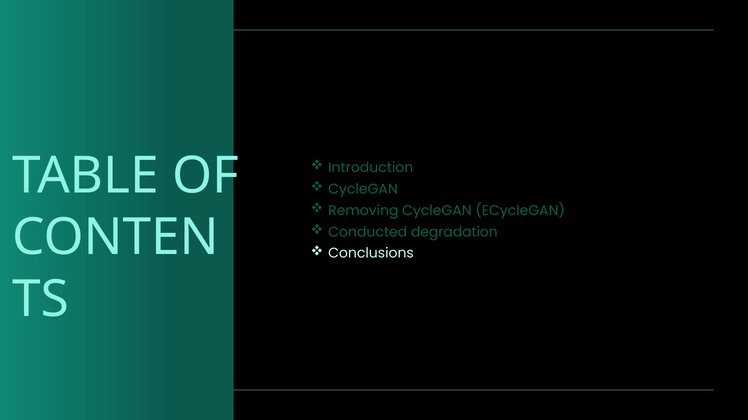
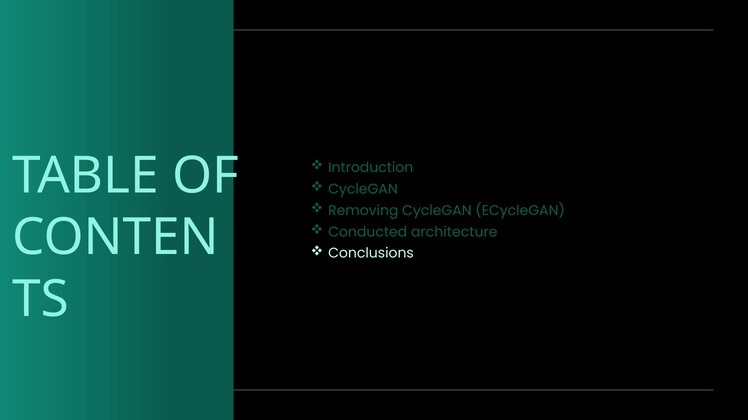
degradation: degradation -> architecture (454, 232)
